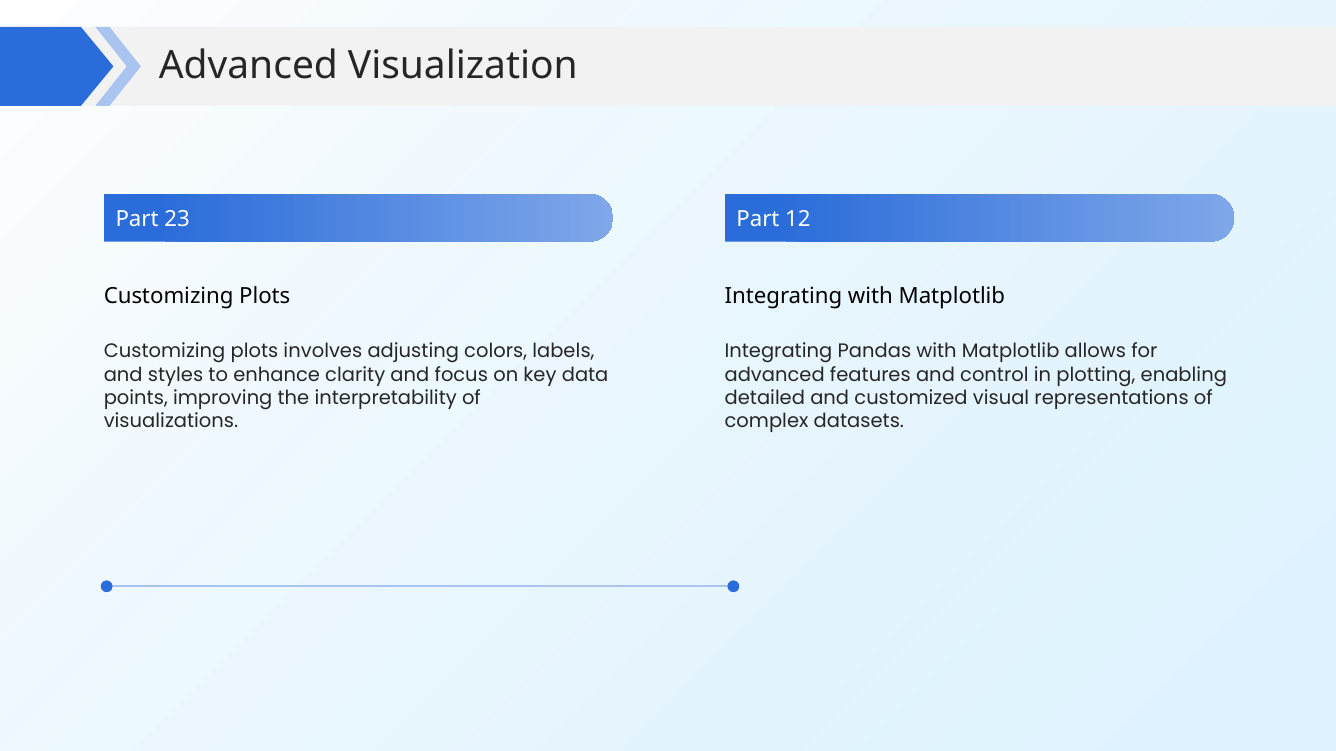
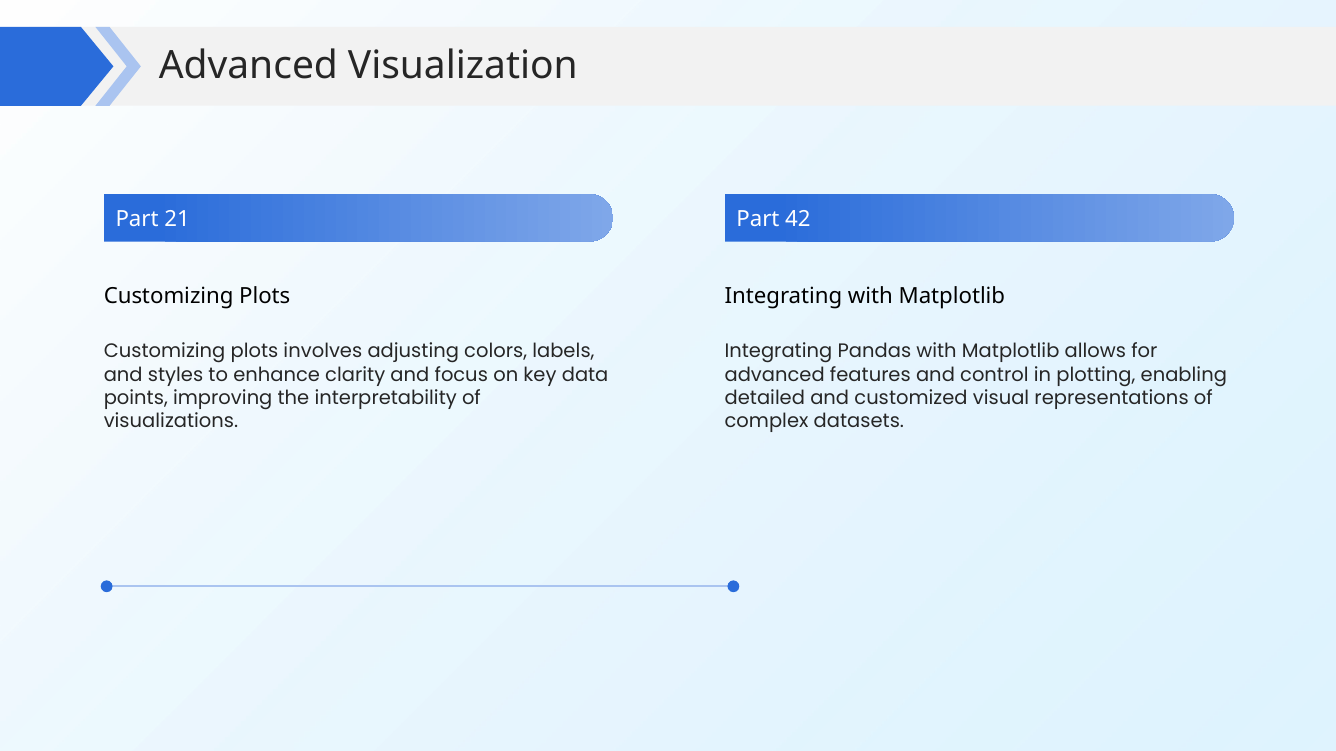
23: 23 -> 21 (177, 220)
12: 12 -> 42 (798, 220)
